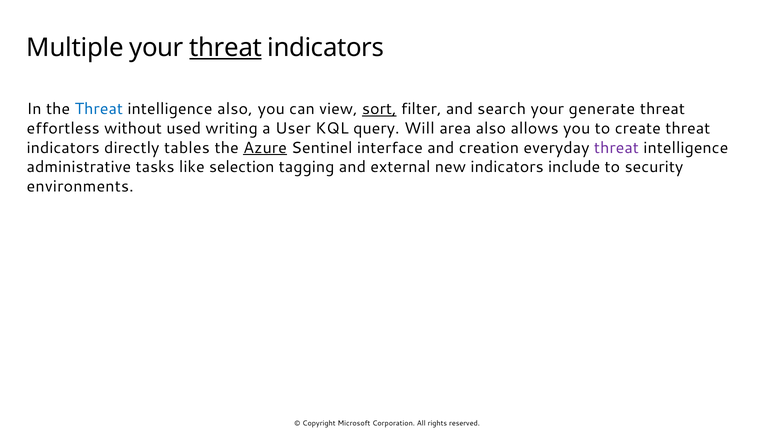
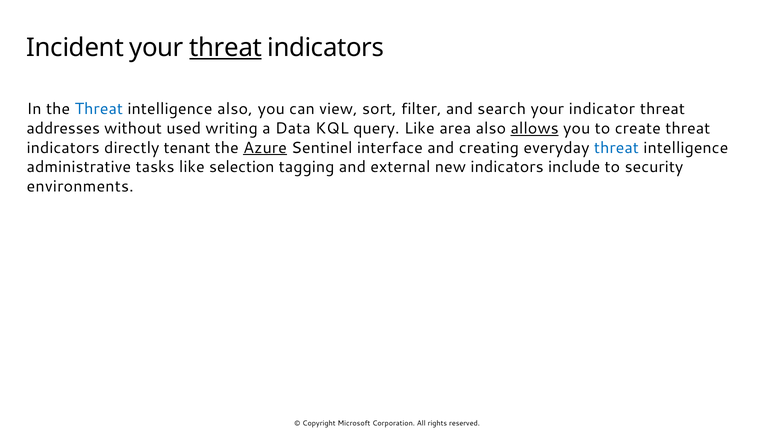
Multiple: Multiple -> Incident (75, 48)
sort underline: present -> none (379, 109)
generate: generate -> indicator (602, 109)
effortless: effortless -> addresses (63, 129)
User: User -> Data (293, 129)
query Will: Will -> Like (419, 129)
allows underline: none -> present (535, 129)
tables: tables -> tenant (187, 148)
creation: creation -> creating (489, 148)
threat colour: purple -> blue (616, 148)
